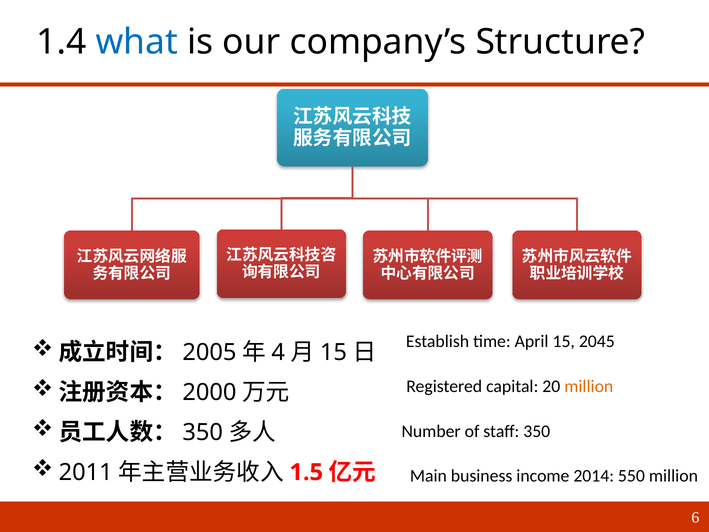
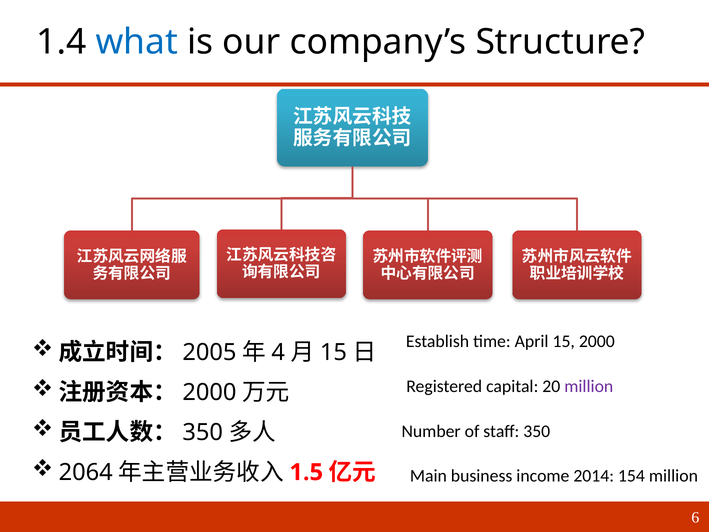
15 2045: 2045 -> 2000 (597, 341)
million colour: orange -> purple (589, 386)
2011: 2011 -> 2064 (86, 472)
550: 550 -> 154 (631, 476)
